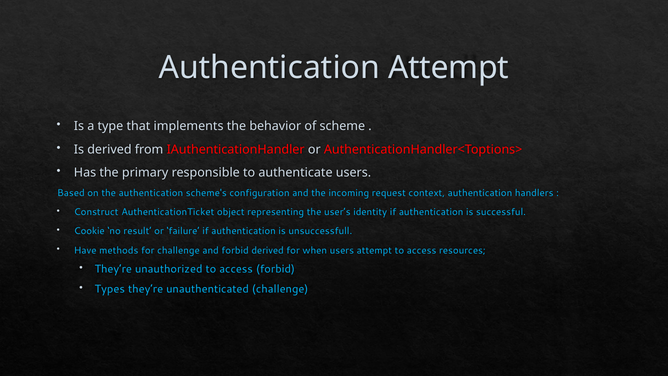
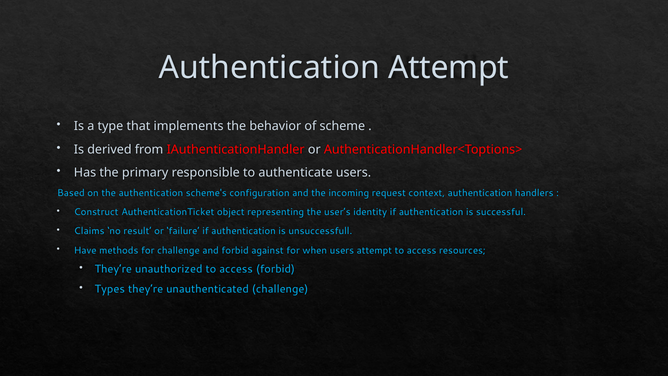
Cookie: Cookie -> Claims (89, 231)
forbid derived: derived -> against (268, 250)
